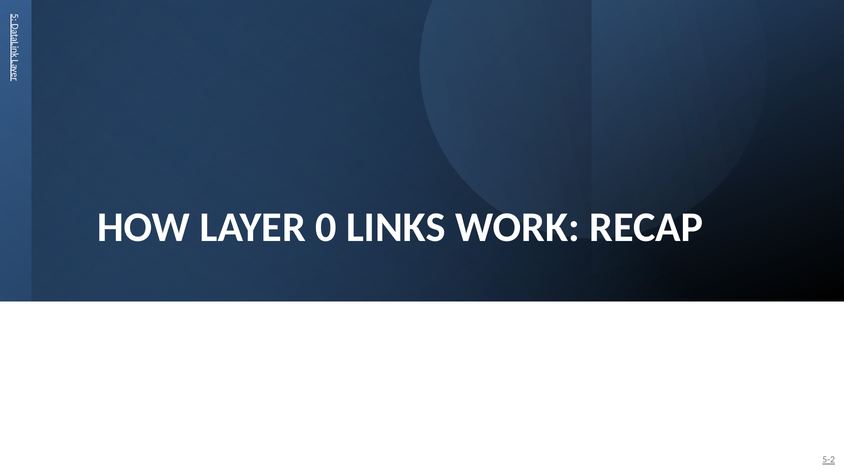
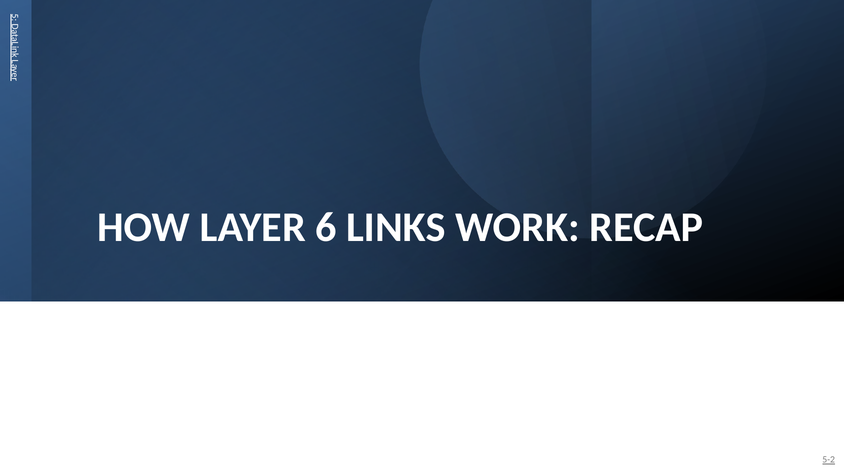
0: 0 -> 6 (326, 227)
